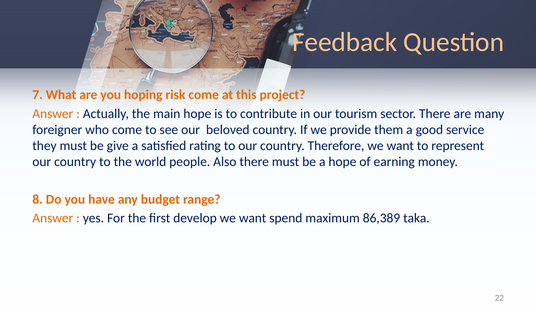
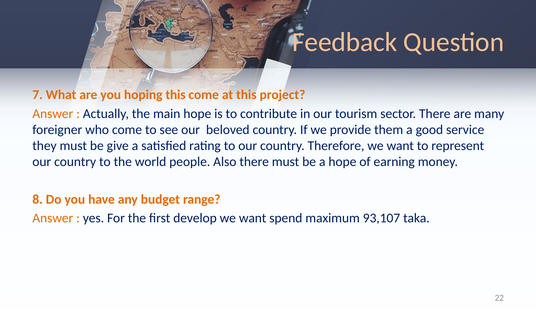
hoping risk: risk -> this (176, 95)
86,389: 86,389 -> 93,107 (381, 218)
